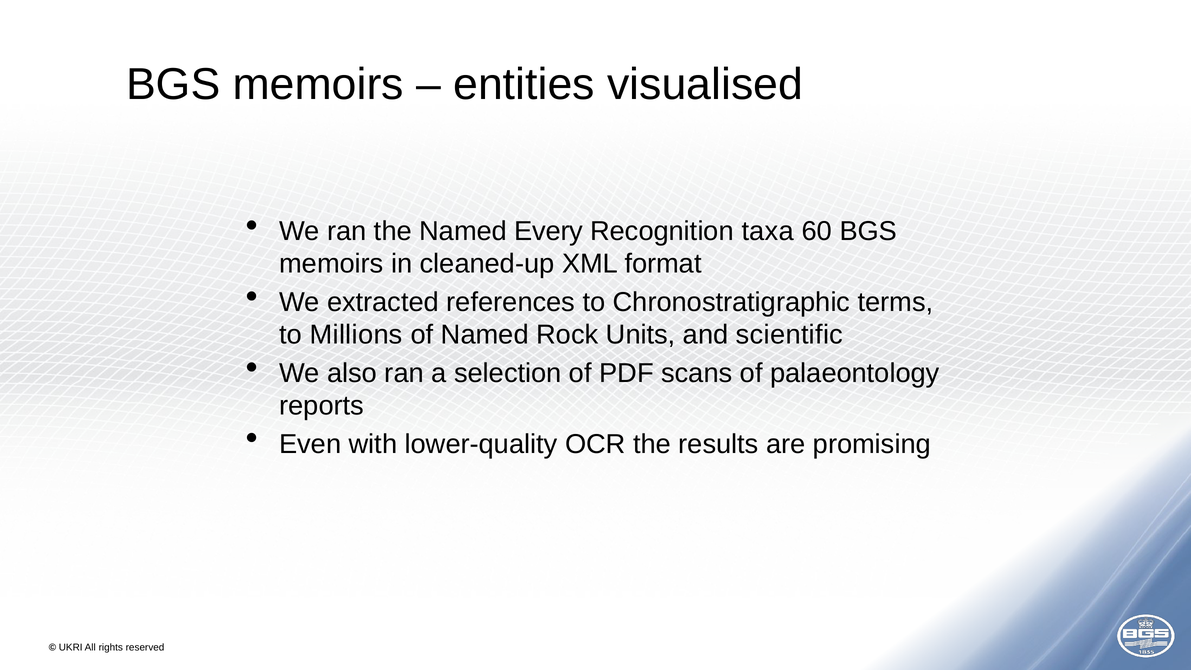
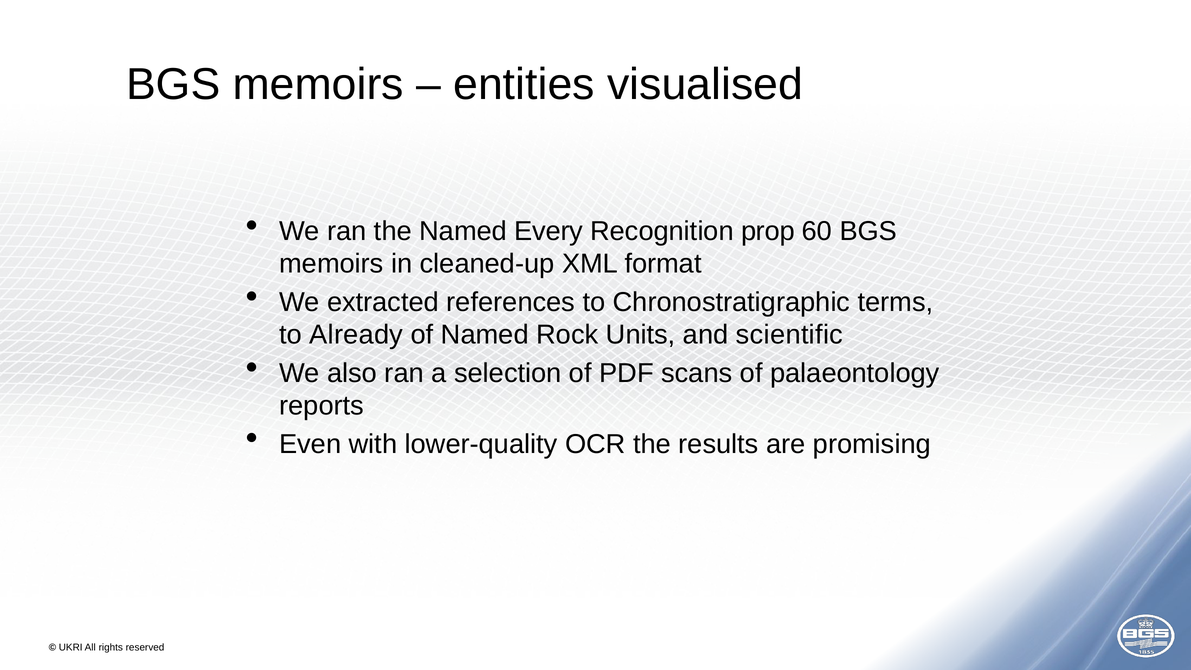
taxa: taxa -> prop (768, 231)
Millions: Millions -> Already (356, 335)
